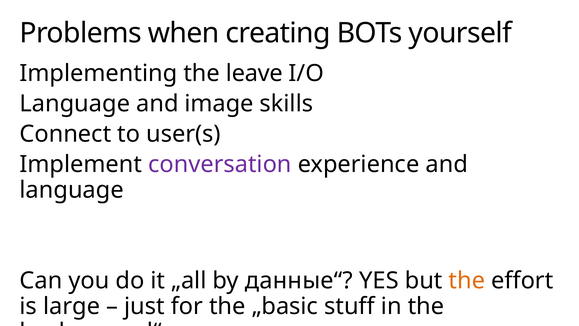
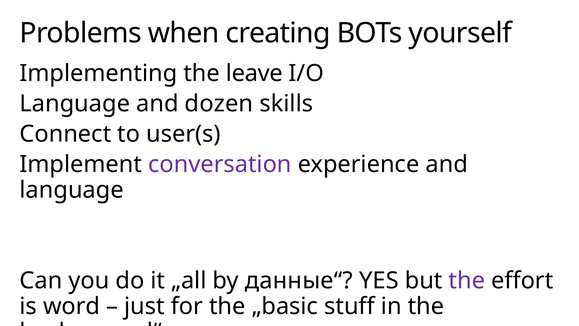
image: image -> dozen (219, 104)
the colour: orange -> purple (467, 280)
large: large -> word (72, 306)
